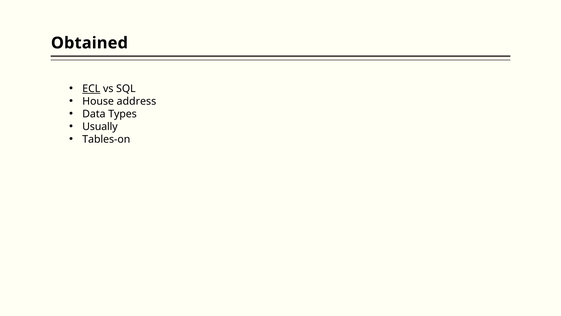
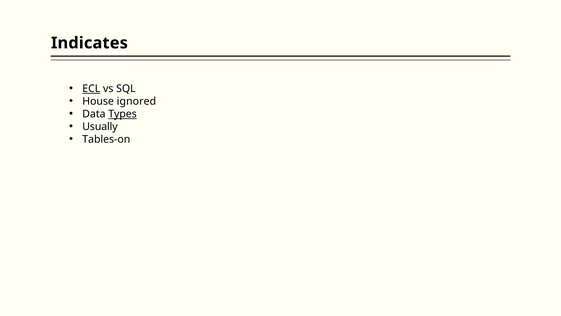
Obtained: Obtained -> Indicates (89, 43)
address: address -> ignored (136, 101)
Types underline: none -> present (123, 114)
